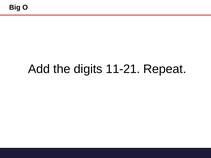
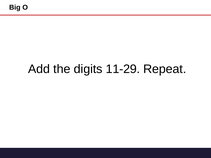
11-21: 11-21 -> 11-29 (123, 69)
